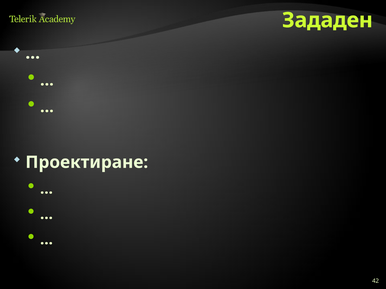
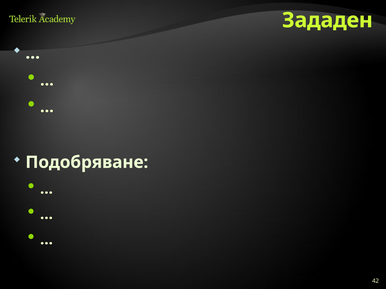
Проектиране: Проектиране -> Подобряване (87, 163)
